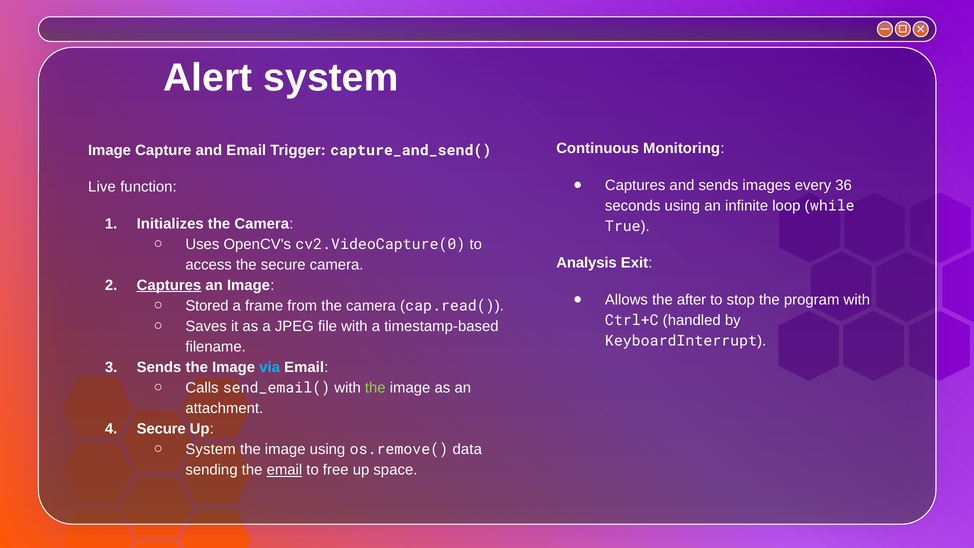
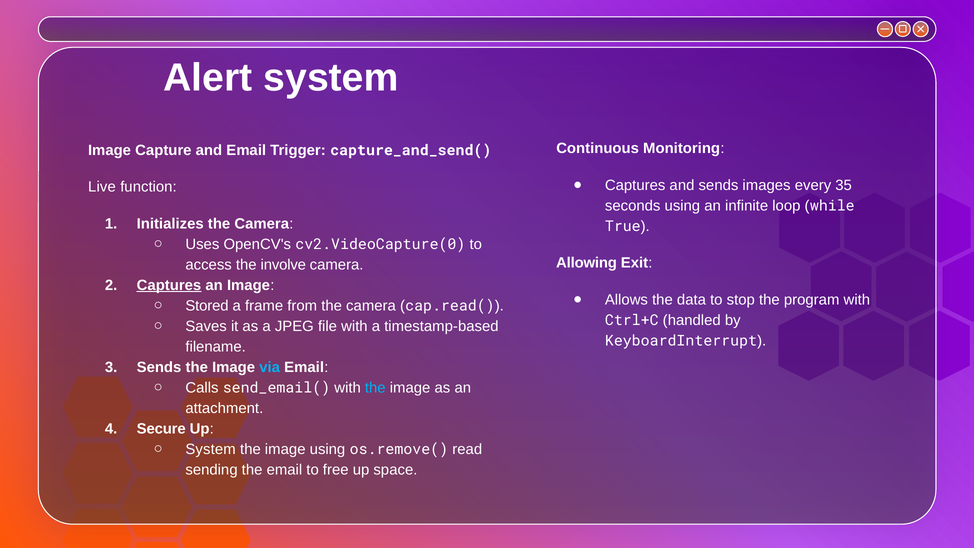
36: 36 -> 35 (844, 185)
Analysis: Analysis -> Allowing (587, 263)
the secure: secure -> involve (283, 265)
after: after -> data (691, 300)
the colour: light green -> light blue (375, 388)
data: data -> read (467, 449)
email underline: present -> none (284, 470)
